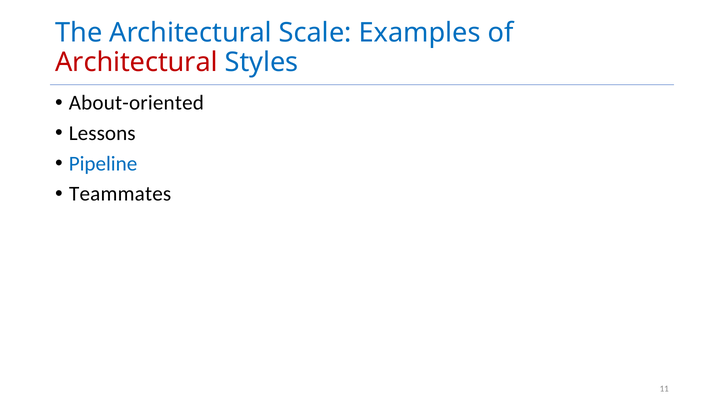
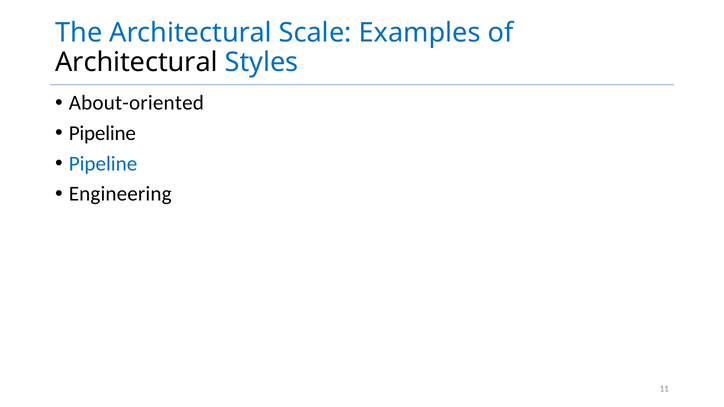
Architectural colour: red -> black (136, 62)
Lessons: Lessons -> Pipeline (102, 133)
Teammates: Teammates -> Engineering (120, 194)
